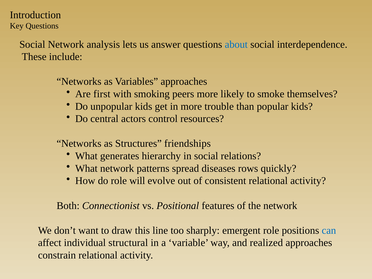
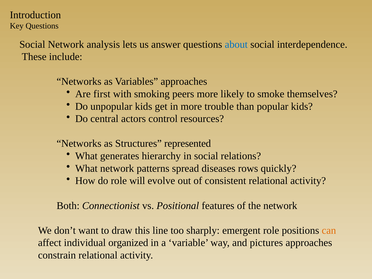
friendships: friendships -> represented (188, 144)
can colour: blue -> orange (329, 230)
structural: structural -> organized (128, 243)
realized: realized -> pictures (266, 243)
